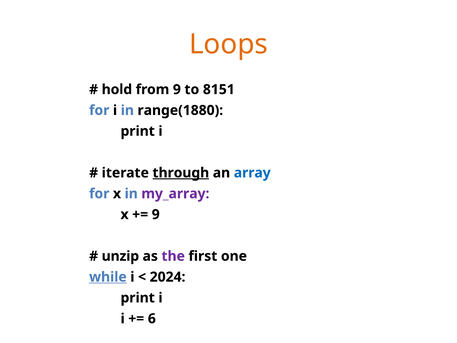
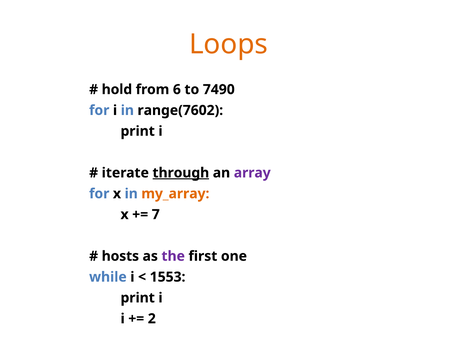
from 9: 9 -> 6 (177, 89)
8151: 8151 -> 7490 (219, 89)
range(1880: range(1880 -> range(7602 (180, 110)
array colour: blue -> purple (252, 173)
my_array colour: purple -> orange (175, 194)
9: 9 -> 7 (156, 214)
unzip: unzip -> hosts (120, 256)
while underline: present -> none (108, 277)
2024: 2024 -> 1553 (168, 277)
6: 6 -> 2 (152, 318)
